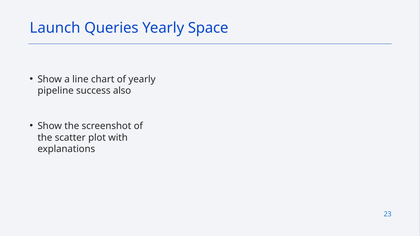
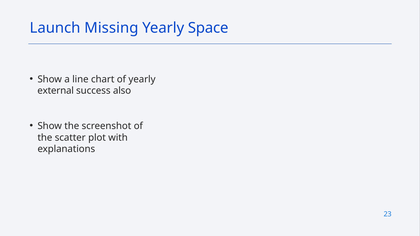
Queries: Queries -> Missing (111, 28)
pipeline: pipeline -> external (56, 91)
